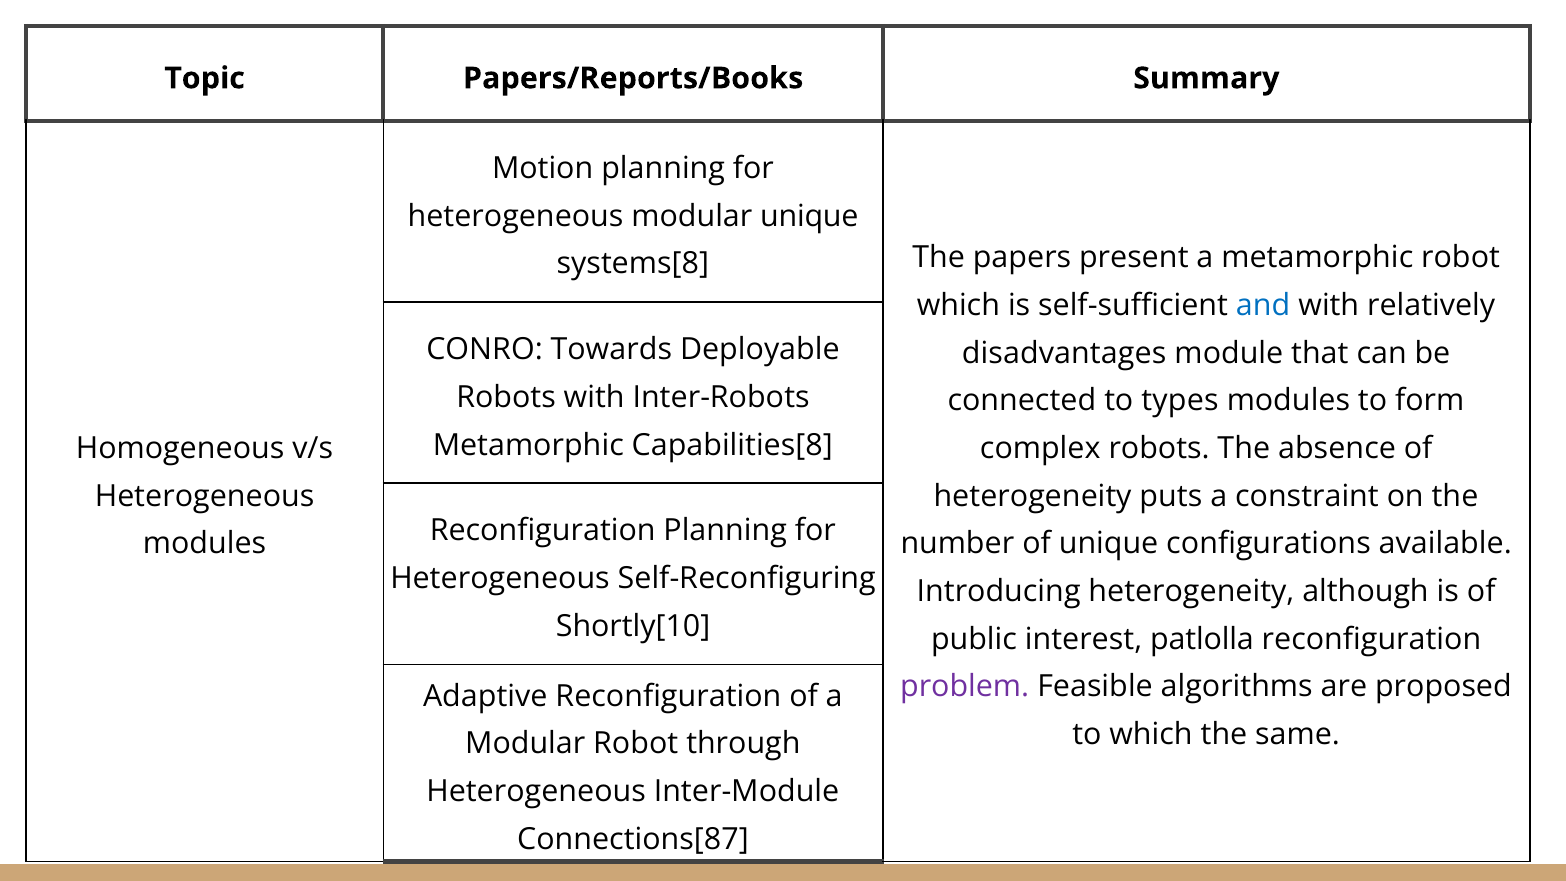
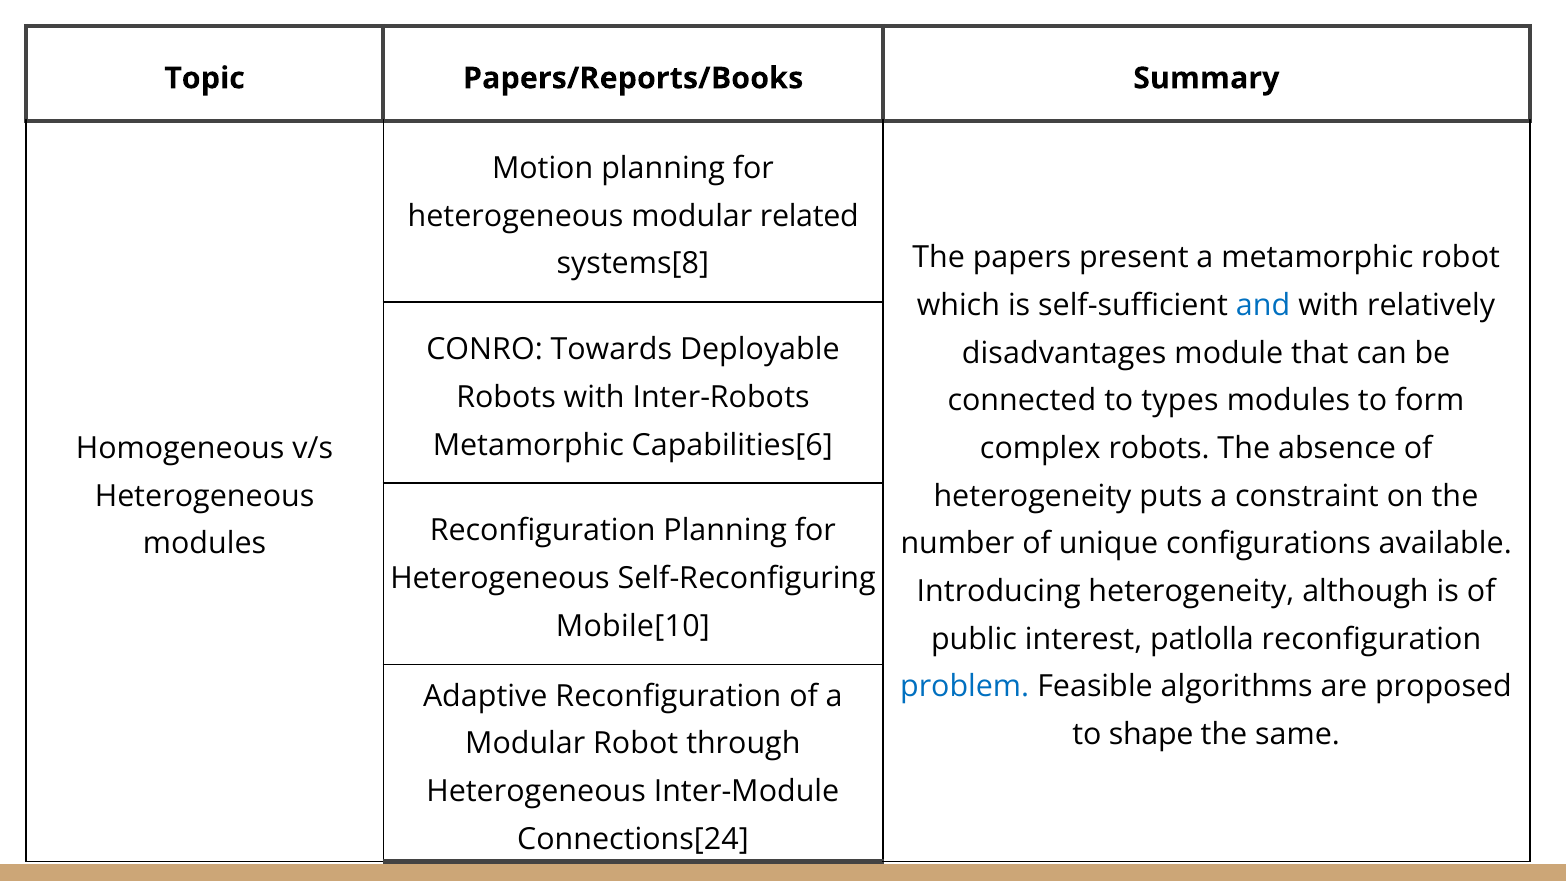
modular unique: unique -> related (809, 216)
Capabilities[8: Capabilities[8 -> Capabilities[6 (732, 445)
Shortly[10: Shortly[10 -> Mobile[10 (633, 626)
problem colour: purple -> blue (965, 687)
to which: which -> shape (1151, 734)
Connections[87: Connections[87 -> Connections[24 (633, 839)
